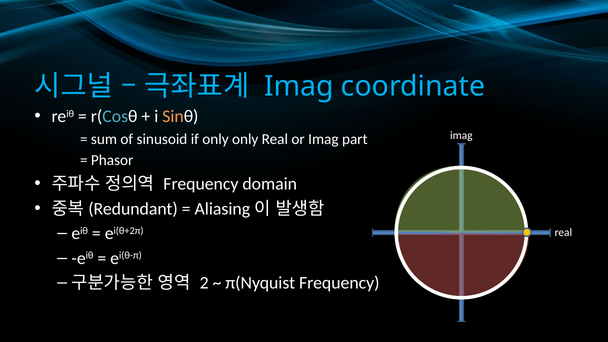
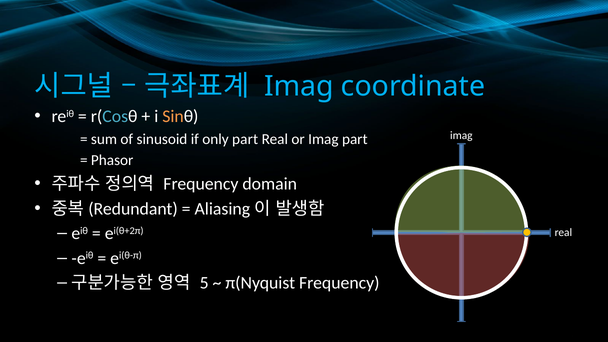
only only: only -> part (245, 139)
2: 2 -> 5 (204, 283)
